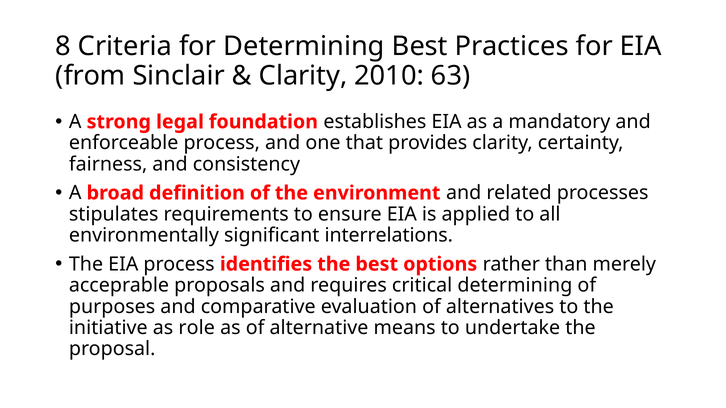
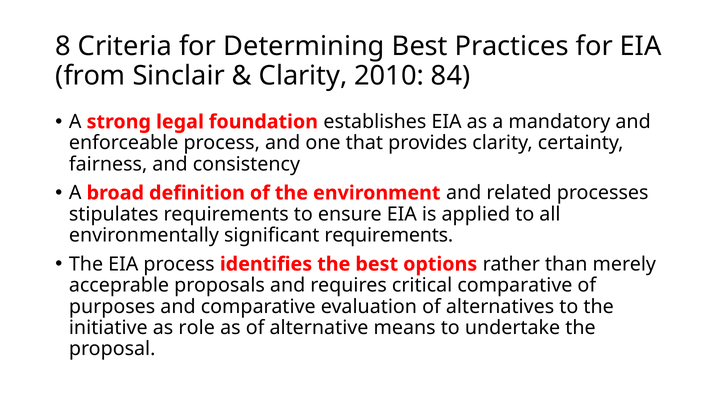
63: 63 -> 84 (451, 76)
significant interrelations: interrelations -> requirements (389, 236)
critical determining: determining -> comparative (515, 286)
